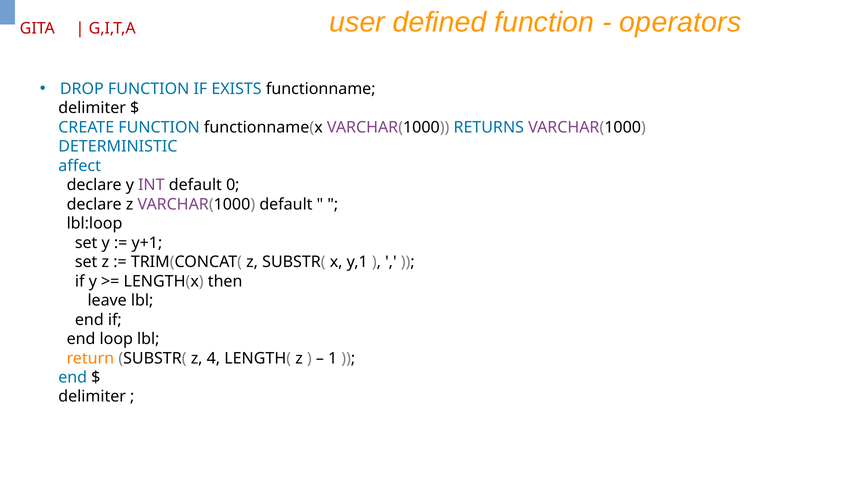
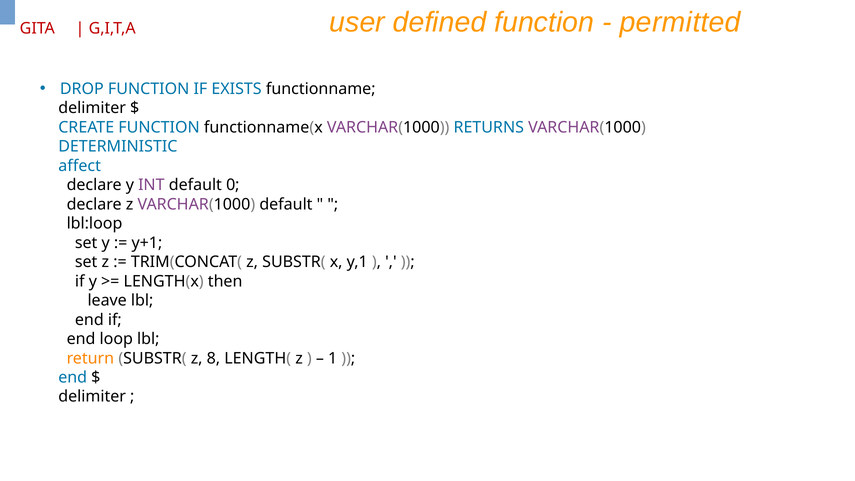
operators: operators -> permitted (680, 22)
4: 4 -> 8 (213, 358)
